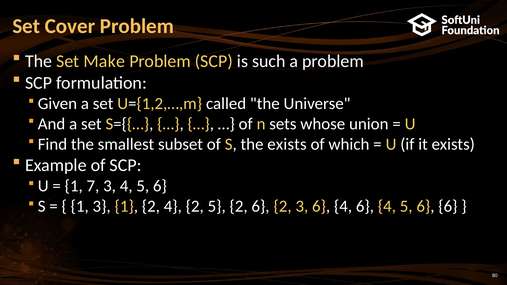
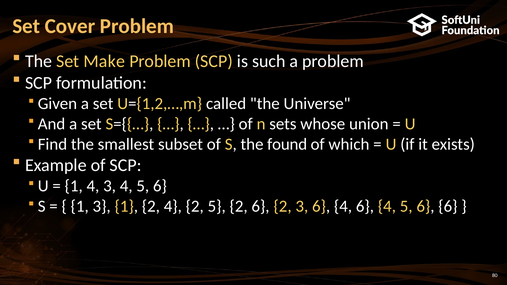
the exists: exists -> found (287, 144)
1 7: 7 -> 4 (93, 186)
